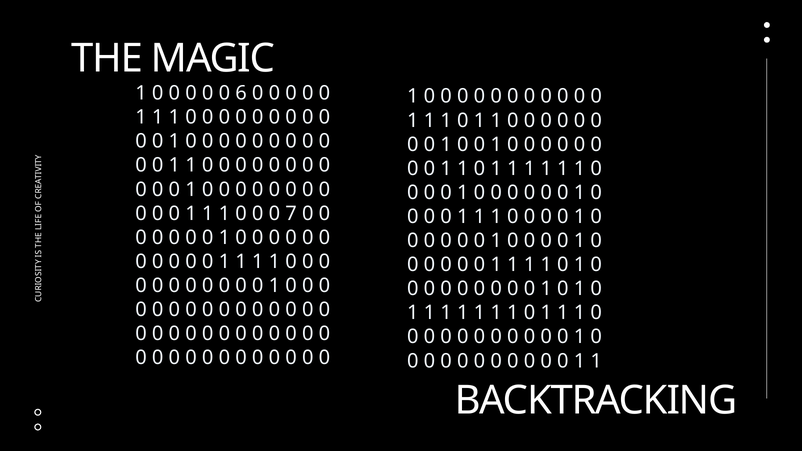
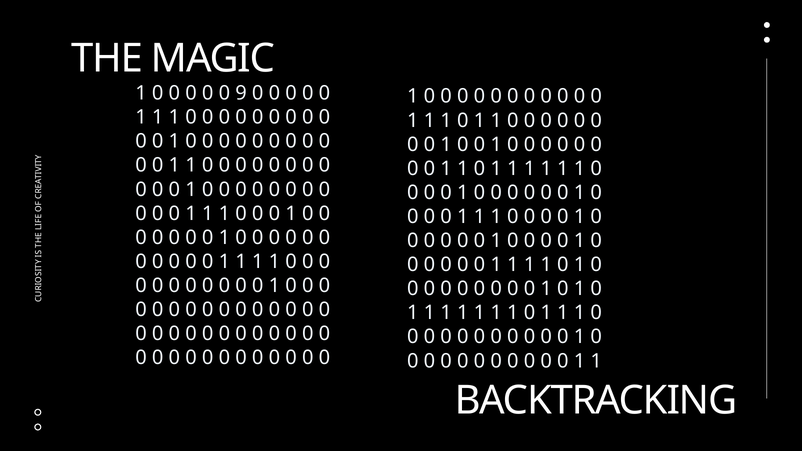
6: 6 -> 9 (241, 93)
7: 7 -> 1 (291, 214)
